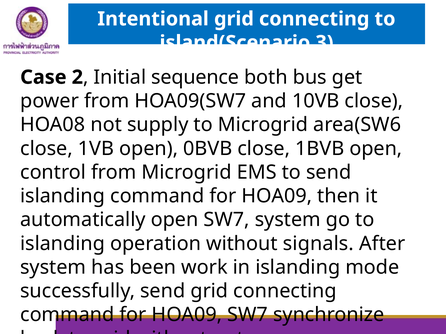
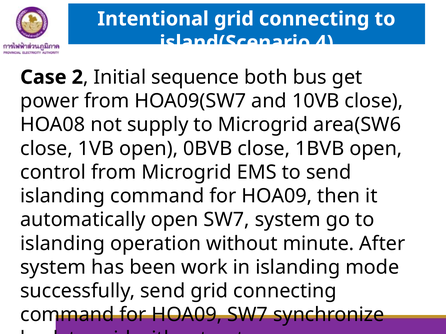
3: 3 -> 4 (324, 43)
signals: signals -> minute (318, 244)
